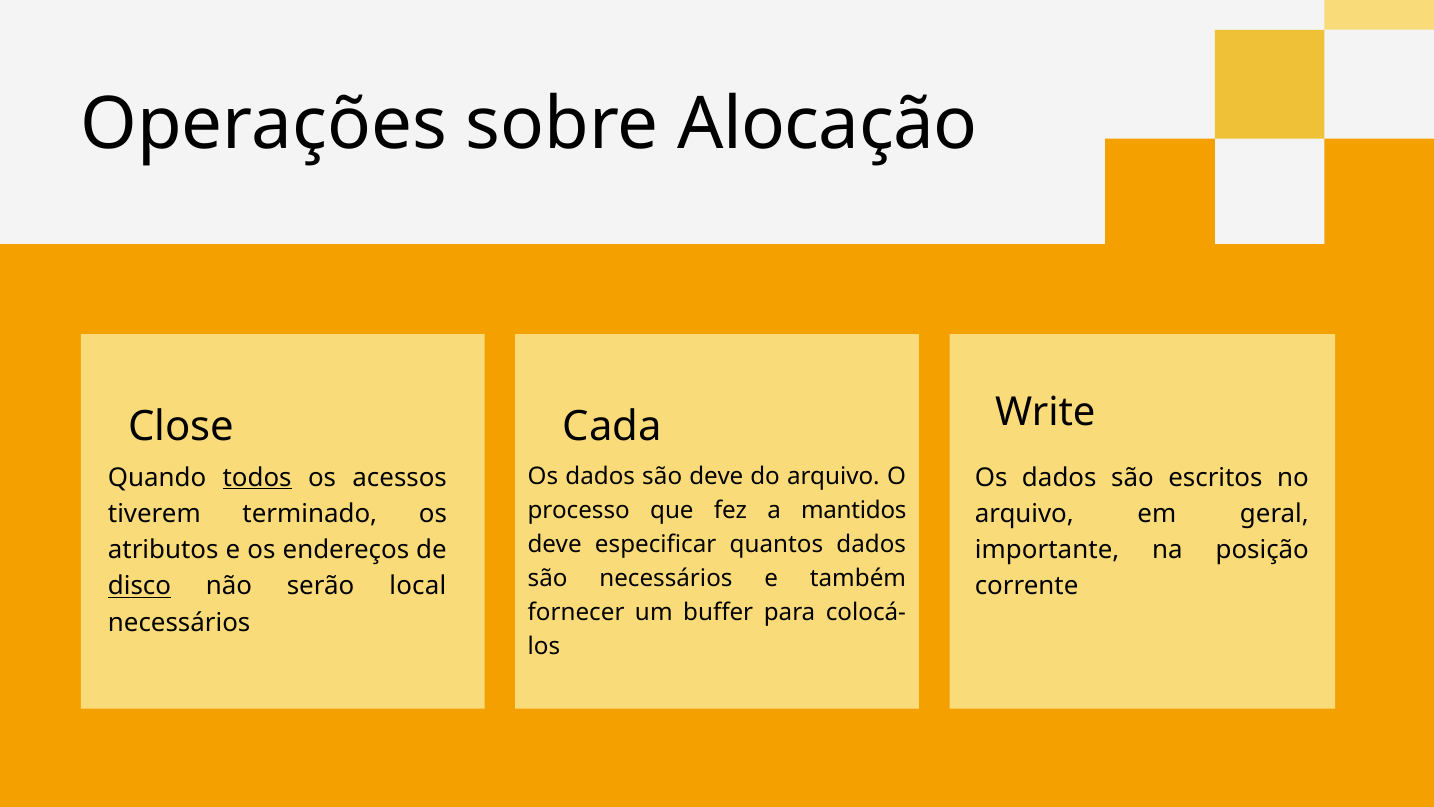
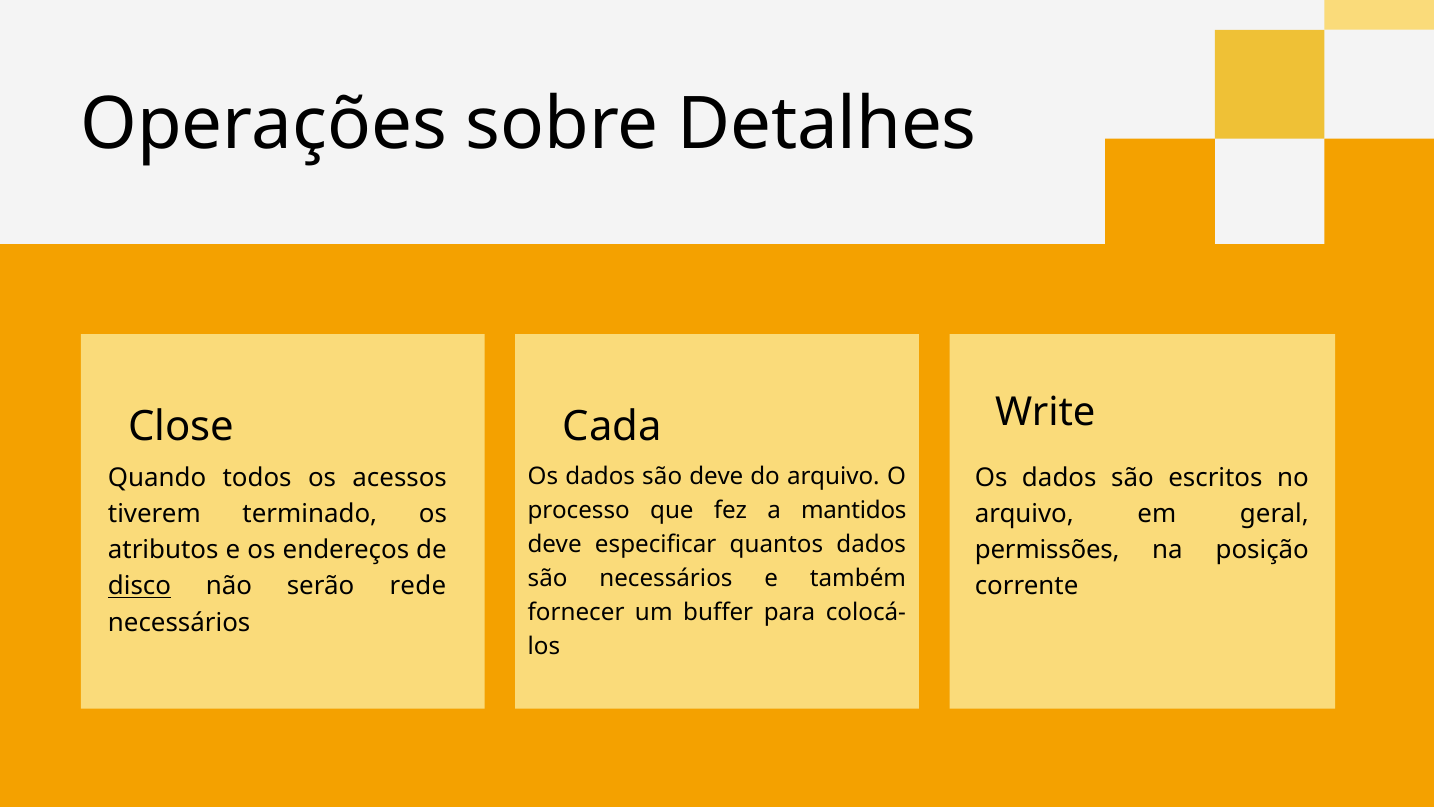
Alocação: Alocação -> Detalhes (827, 124)
todos underline: present -> none (257, 477)
importante: importante -> permissões (1047, 550)
local: local -> rede (418, 586)
